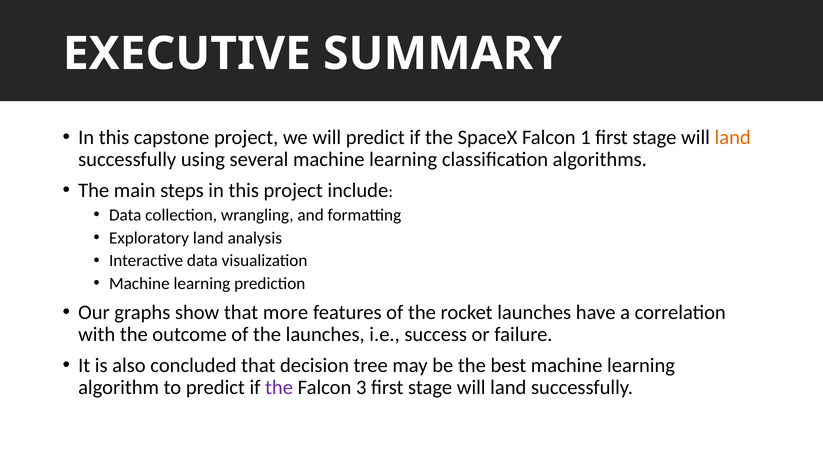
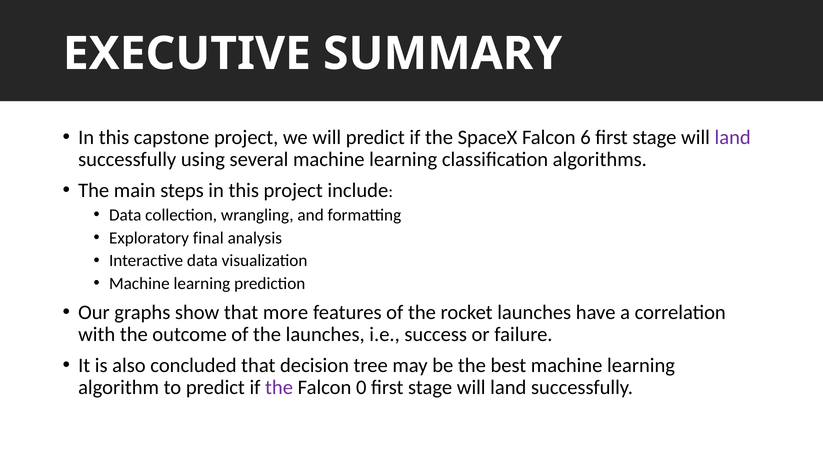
1: 1 -> 6 (586, 137)
land colour: orange -> purple (733, 137)
Exploratory land: land -> final (208, 238)
3: 3 -> 0 (361, 388)
